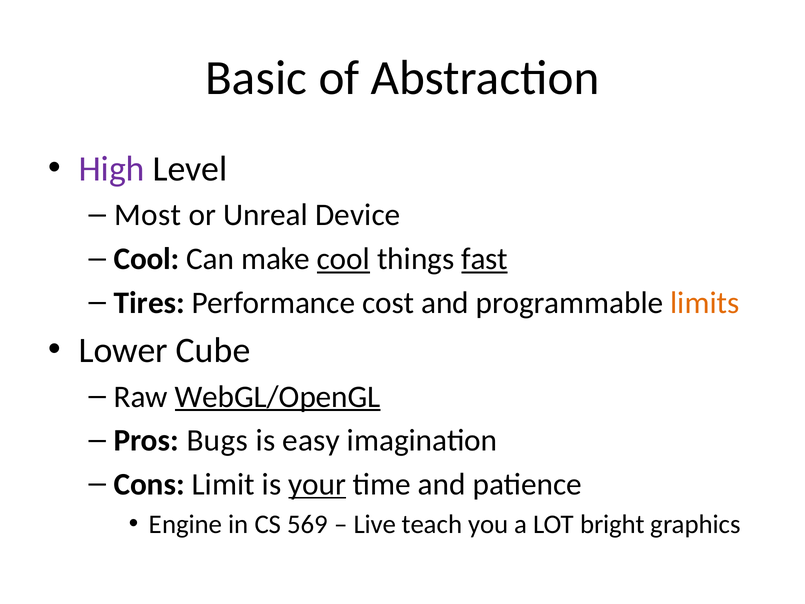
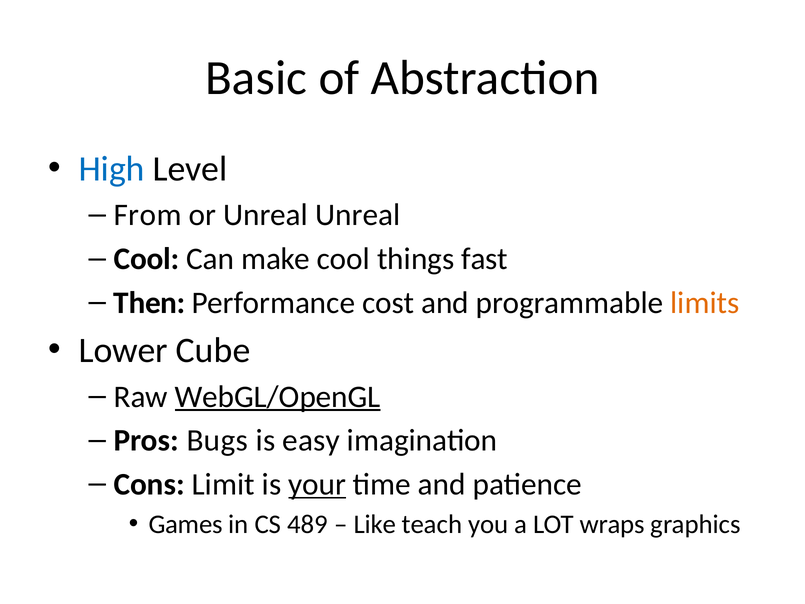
High colour: purple -> blue (112, 169)
Most: Most -> From (148, 215)
Unreal Device: Device -> Unreal (358, 215)
cool underline: present -> none (343, 259)
fast underline: present -> none (485, 259)
Tires: Tires -> Then (149, 303)
Engine: Engine -> Games (186, 524)
569: 569 -> 489 (308, 524)
Live: Live -> Like (375, 524)
bright: bright -> wraps (612, 524)
